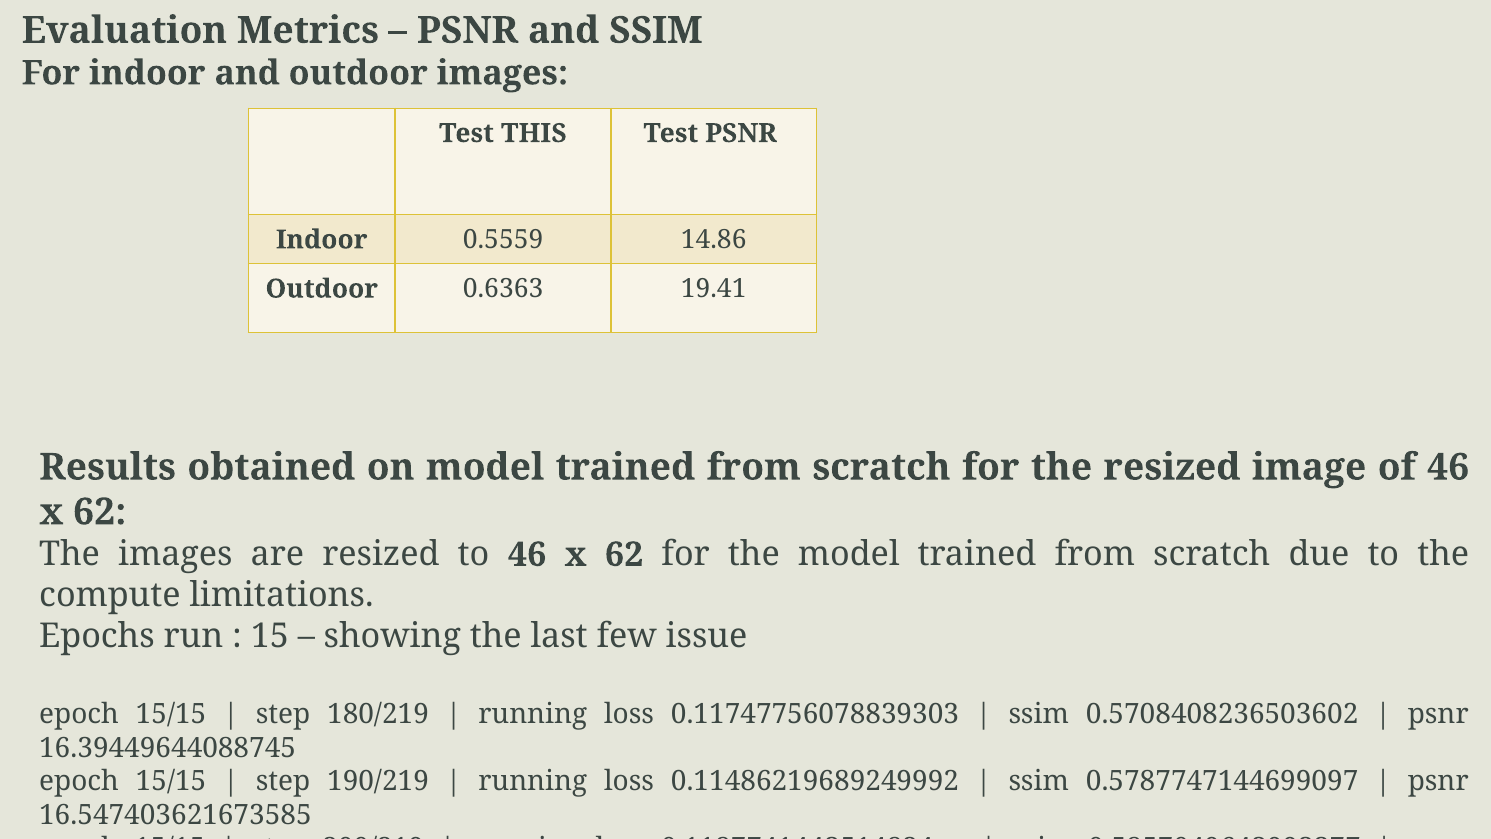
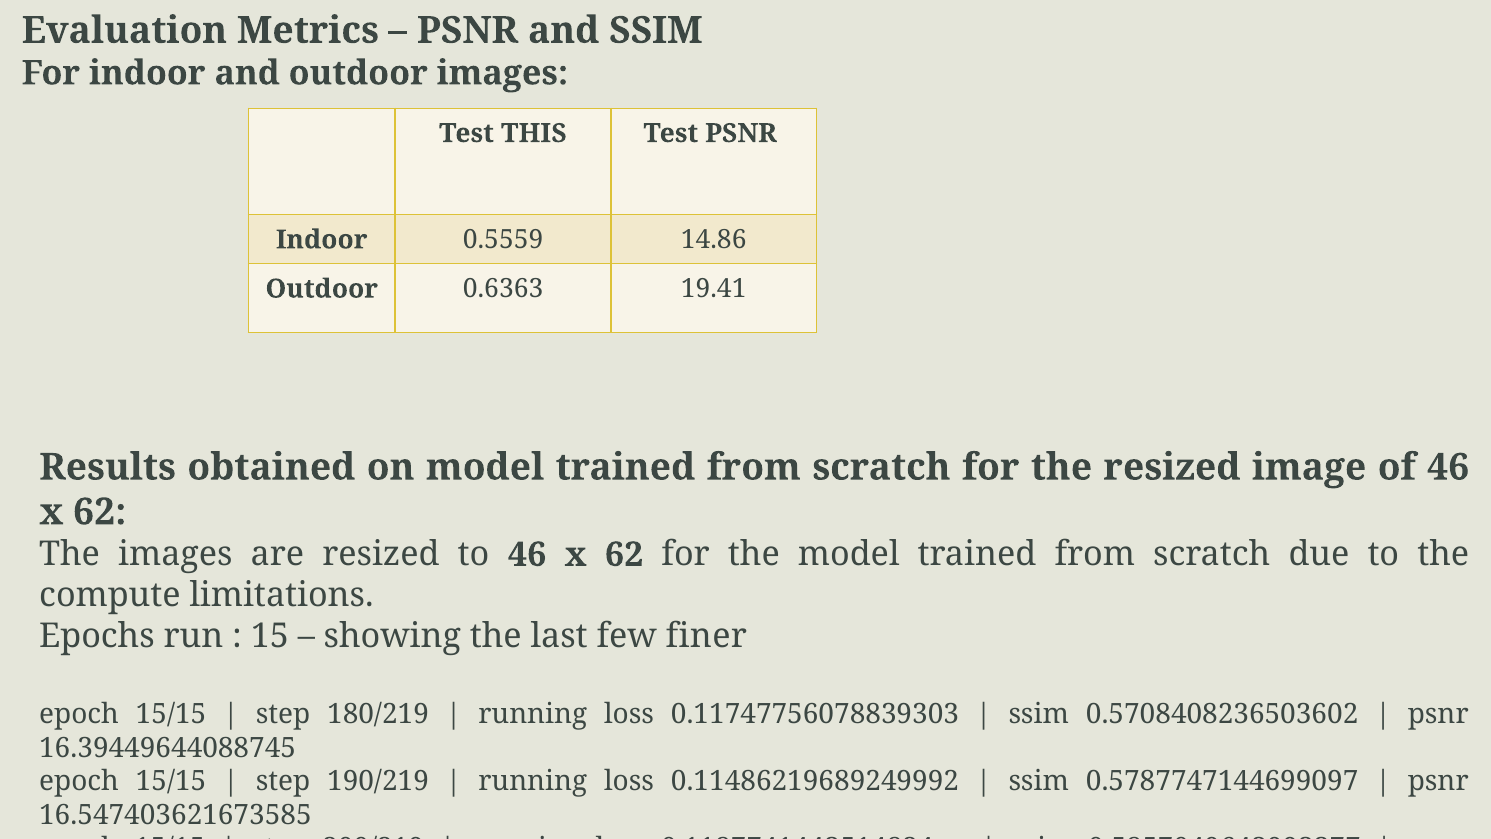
issue: issue -> finer (706, 636)
